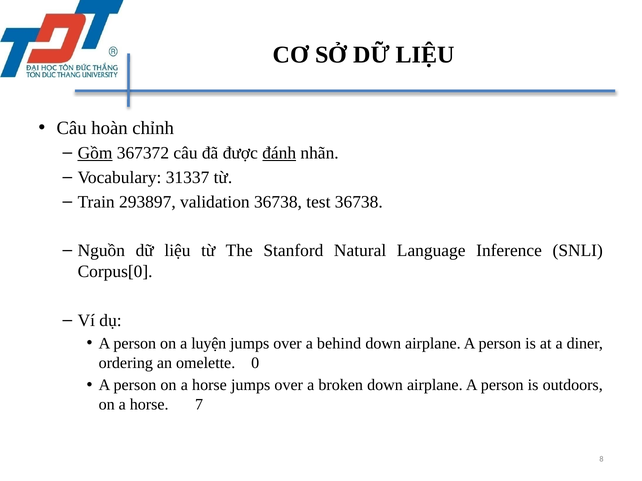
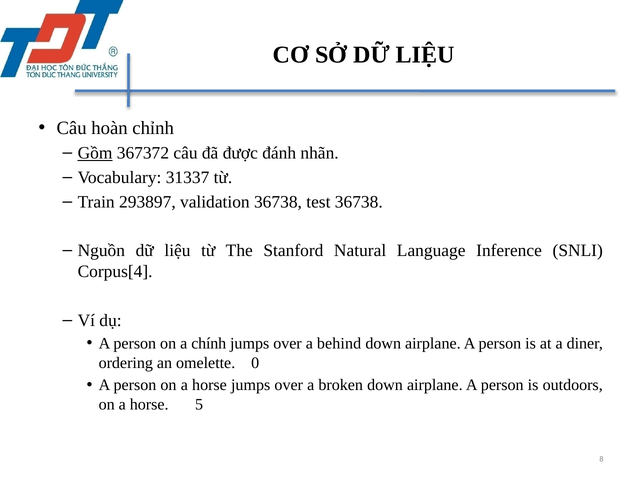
đánh underline: present -> none (279, 153)
Corpus[0: Corpus[0 -> Corpus[4 (115, 272)
luyện: luyện -> chính (209, 344)
7: 7 -> 5 (199, 405)
